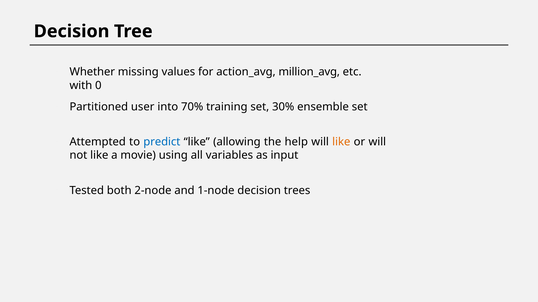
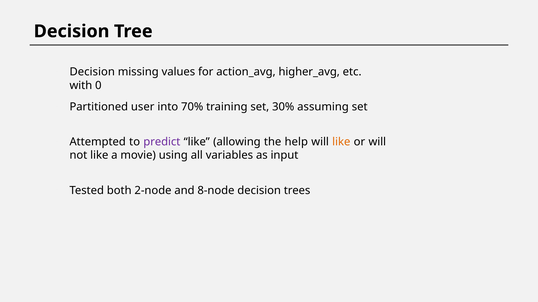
Whether: Whether -> Decision (92, 72)
million_avg: million_avg -> higher_avg (309, 72)
ensemble: ensemble -> assuming (323, 107)
predict colour: blue -> purple (162, 142)
1-node: 1-node -> 8-node (216, 191)
